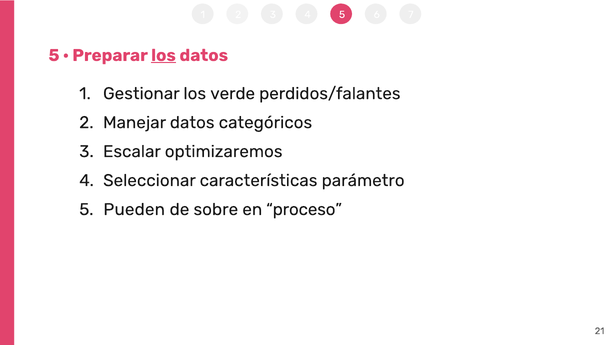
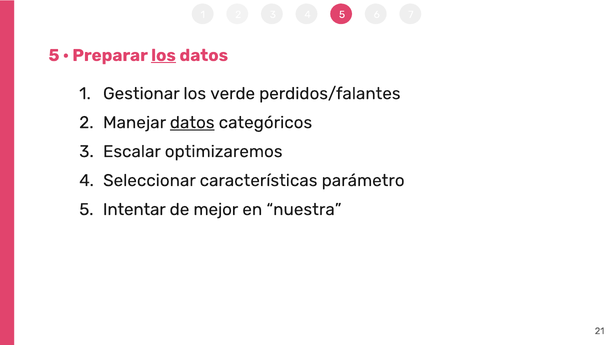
datos underline: none -> present (192, 122)
Pueden: Pueden -> Intentar (134, 209)
sobre: sobre -> mejor (216, 209)
proceso: proceso -> nuestra (304, 209)
